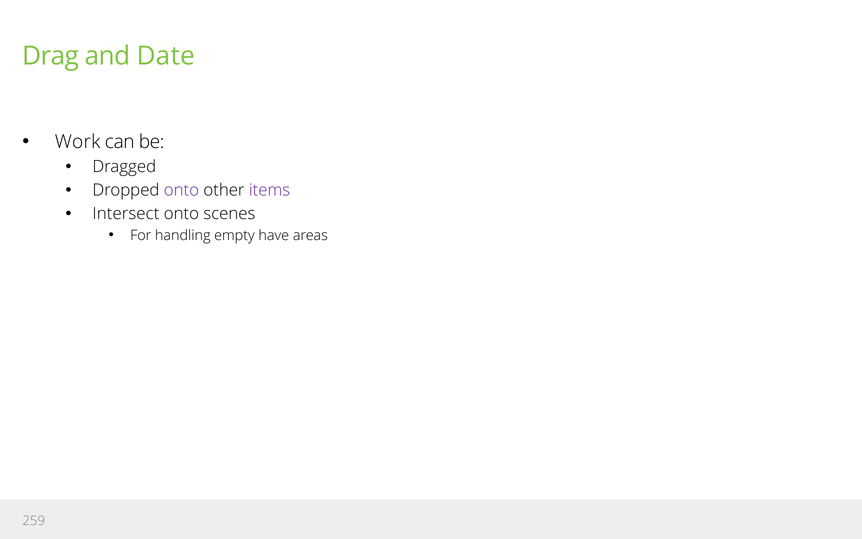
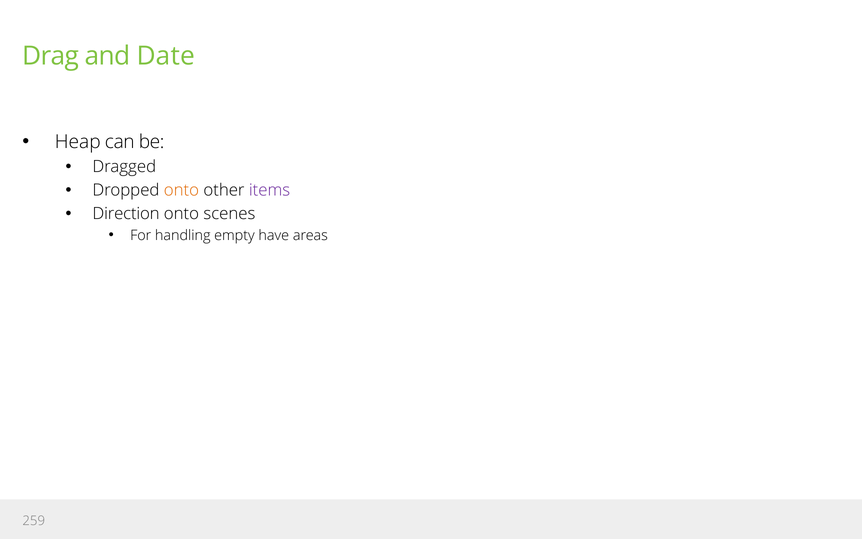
Work: Work -> Heap (78, 142)
onto colour: purple -> orange (181, 190)
Intersect: Intersect -> Direction (126, 214)
